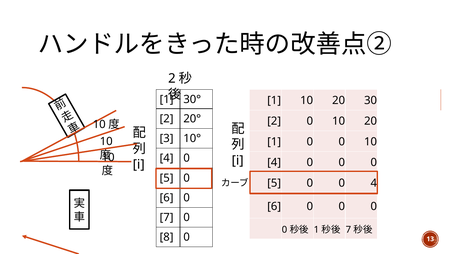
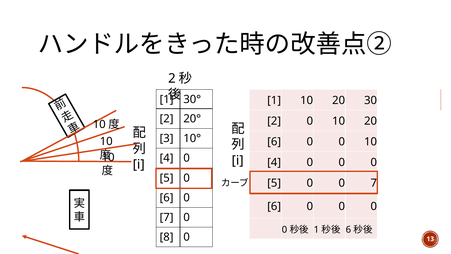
1: 1 -> 6 (274, 142)
0 0 4: 4 -> 7 (374, 183)
7: 7 -> 6 (348, 229)
